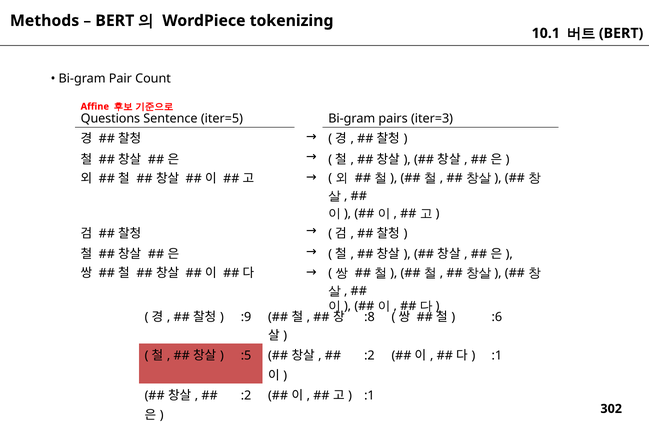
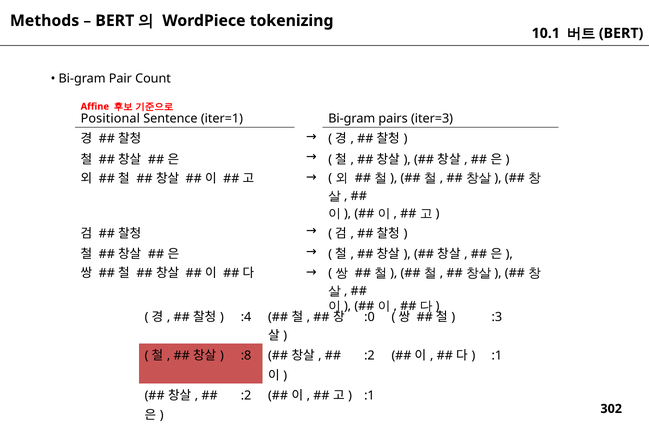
Questions: Questions -> Positional (110, 119)
iter=5: iter=5 -> iter=1 (222, 119)
:9: :9 -> :4 (246, 317)
:8: :8 -> :0 (369, 317)
:6: :6 -> :3 (497, 317)
:5: :5 -> :8 (246, 356)
